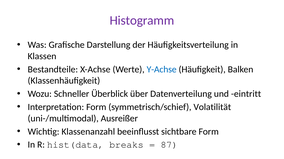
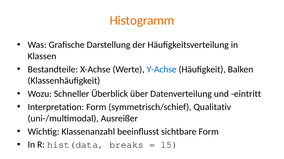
Histogramm colour: purple -> orange (142, 21)
Volatilität: Volatilität -> Qualitativ (212, 108)
87: 87 -> 15 (169, 145)
